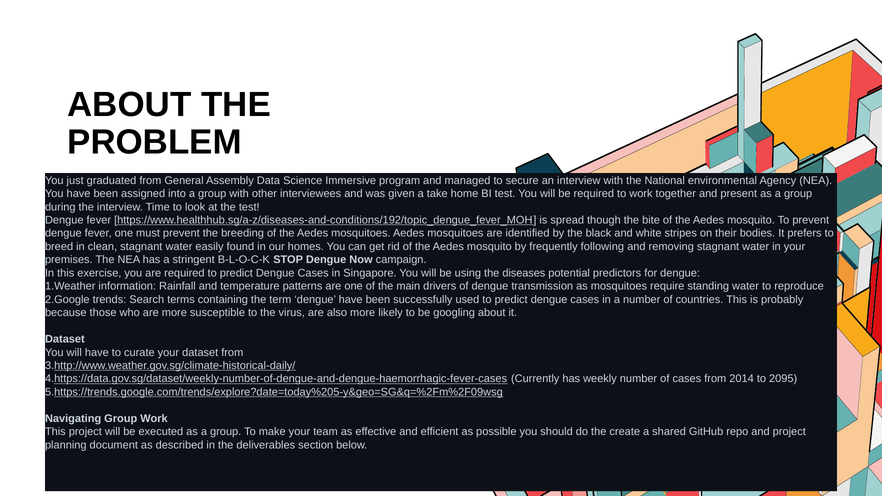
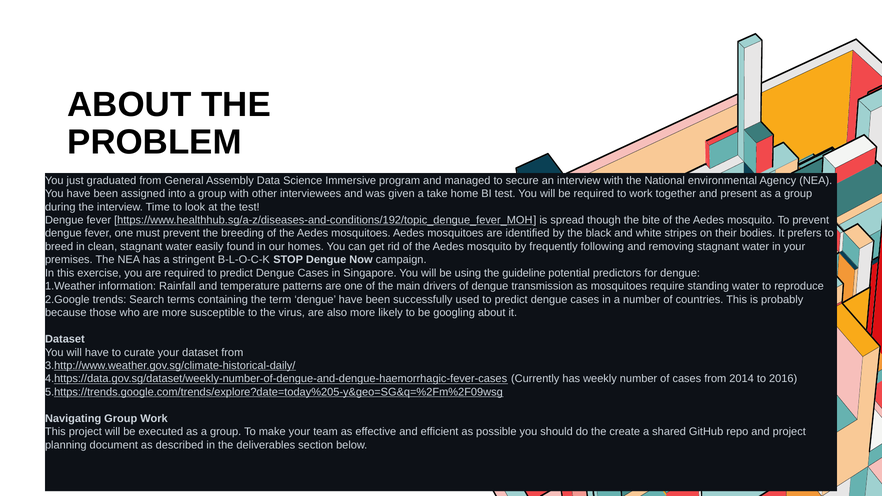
diseases: diseases -> guideline (524, 273)
2095: 2095 -> 2016 (783, 379)
